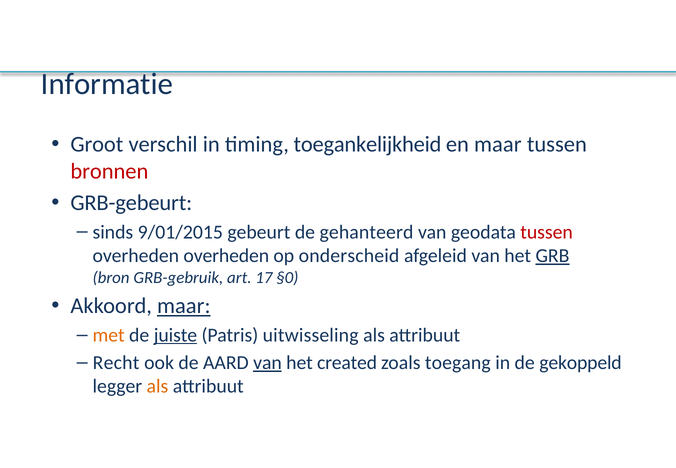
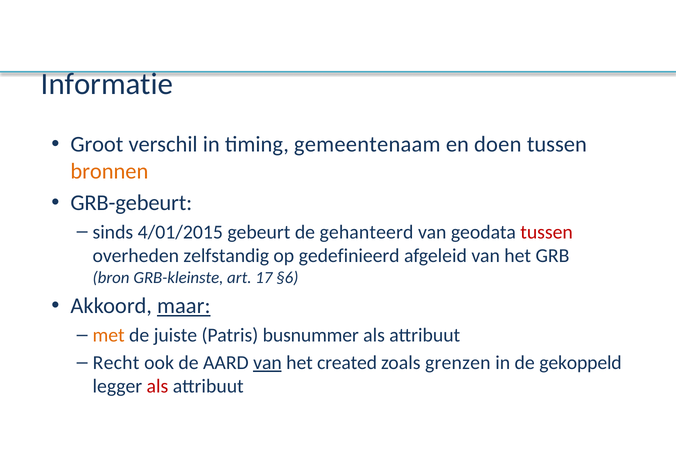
toegankelijkheid: toegankelijkheid -> gemeentenaam (367, 144)
en maar: maar -> doen (498, 144)
bronnen colour: red -> orange (109, 171)
9/01/2015: 9/01/2015 -> 4/01/2015 (180, 232)
overheden overheden: overheden -> zelfstandig (226, 256)
onderscheid: onderscheid -> gedefinieerd (349, 256)
GRB underline: present -> none (552, 256)
GRB-gebruik: GRB-gebruik -> GRB-kleinste (178, 278)
§0: §0 -> §6 (287, 278)
juiste underline: present -> none (175, 335)
uitwisseling: uitwisseling -> busnummer (311, 335)
toegang: toegang -> grenzen (458, 363)
als colour: orange -> red (157, 386)
